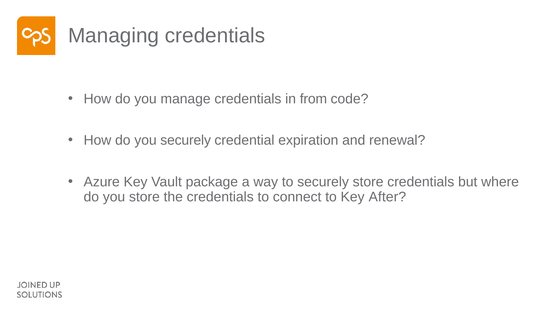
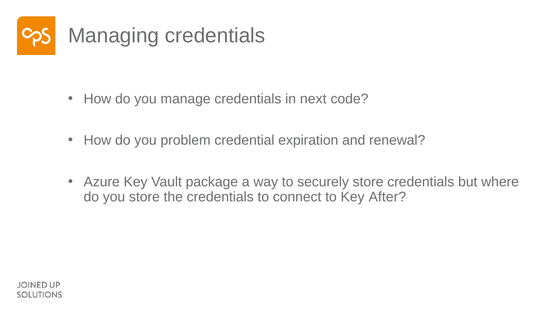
from: from -> next (313, 99)
you securely: securely -> problem (186, 140)
